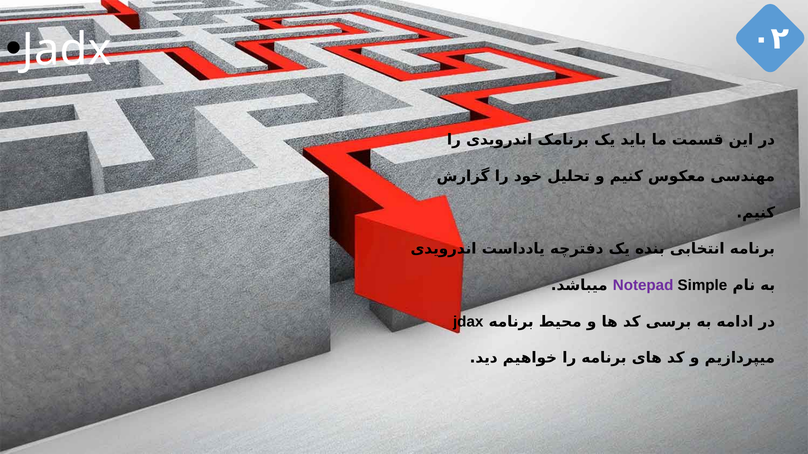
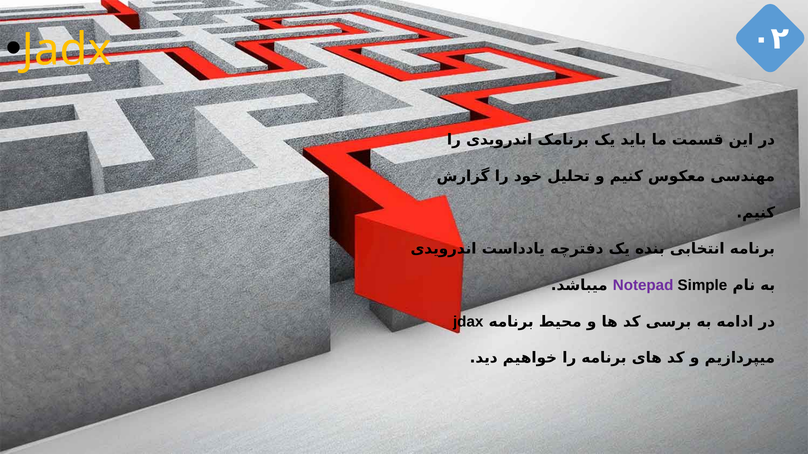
Jadx colour: white -> yellow (67, 50)
